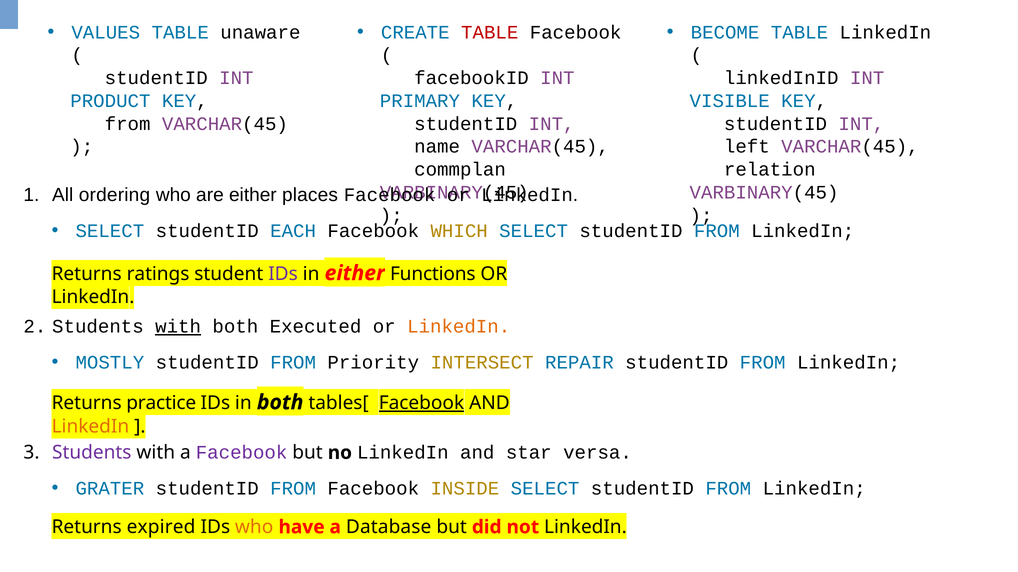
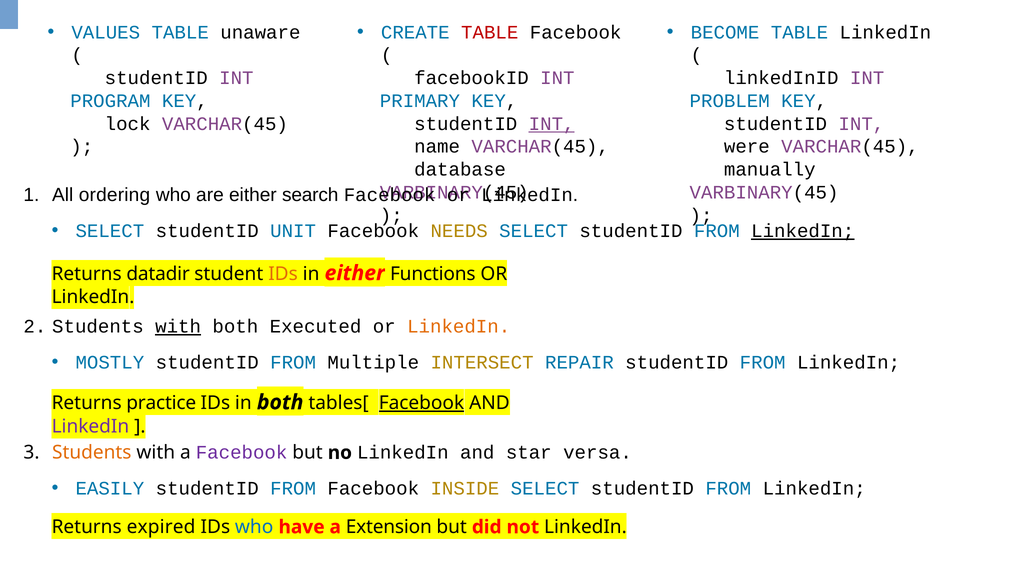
PRODUCT: PRODUCT -> PROGRAM (110, 101)
VISIBLE: VISIBLE -> PROBLEM (730, 101)
from: from -> lock (128, 124)
INT underline: none -> present (552, 124)
left: left -> were (747, 147)
commplan: commplan -> database (460, 170)
relation: relation -> manually (770, 170)
places: places -> search (310, 195)
EACH: EACH -> UNIT (293, 231)
WHICH: WHICH -> NEEDS (459, 231)
LinkedIn underline: none -> present (803, 231)
ratings: ratings -> datadir (158, 274)
IDs colour: purple -> orange (283, 274)
Priority: Priority -> Multiple (373, 363)
LinkedIn colour: orange -> purple (90, 427)
Students colour: purple -> orange (92, 453)
GRATER: GRATER -> EASILY (110, 489)
who colour: orange -> blue (254, 528)
Database: Database -> Extension (389, 528)
